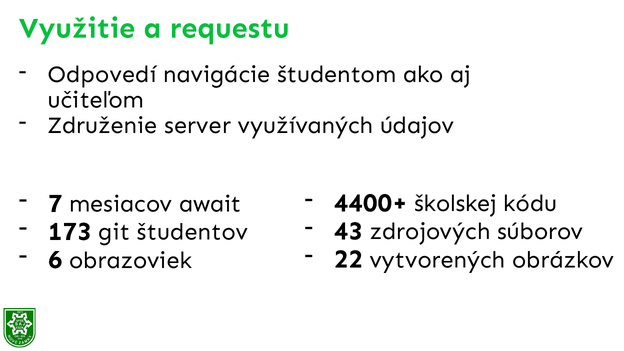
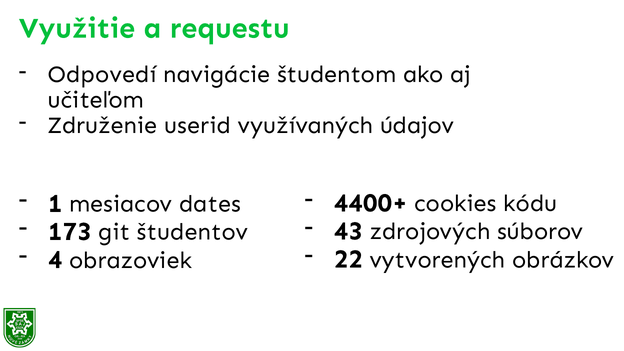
server: server -> userid (198, 125)
školskej: školskej -> cookies (455, 204)
7: 7 -> 1 (55, 203)
await: await -> dates (210, 204)
6: 6 -> 4 (55, 259)
